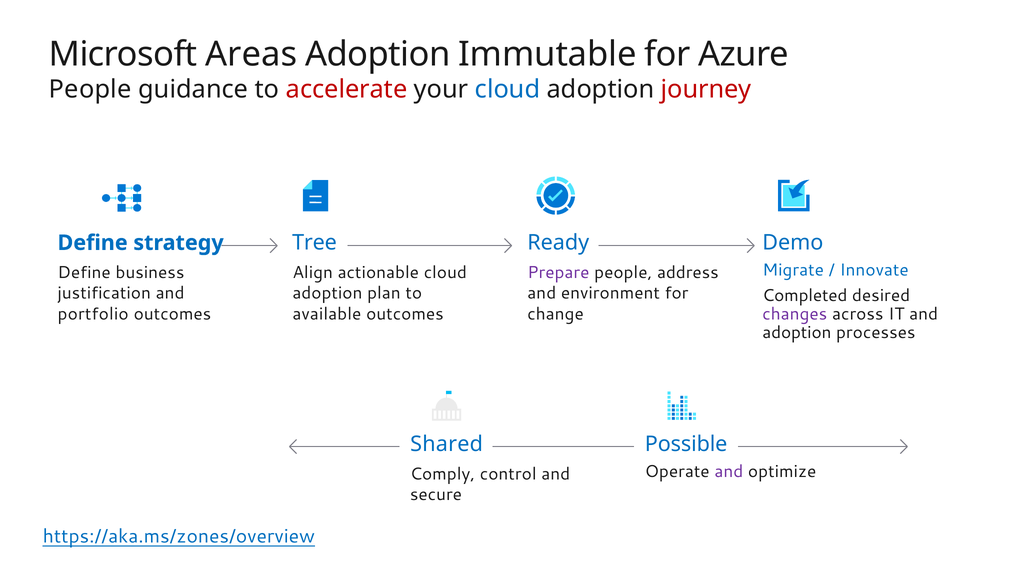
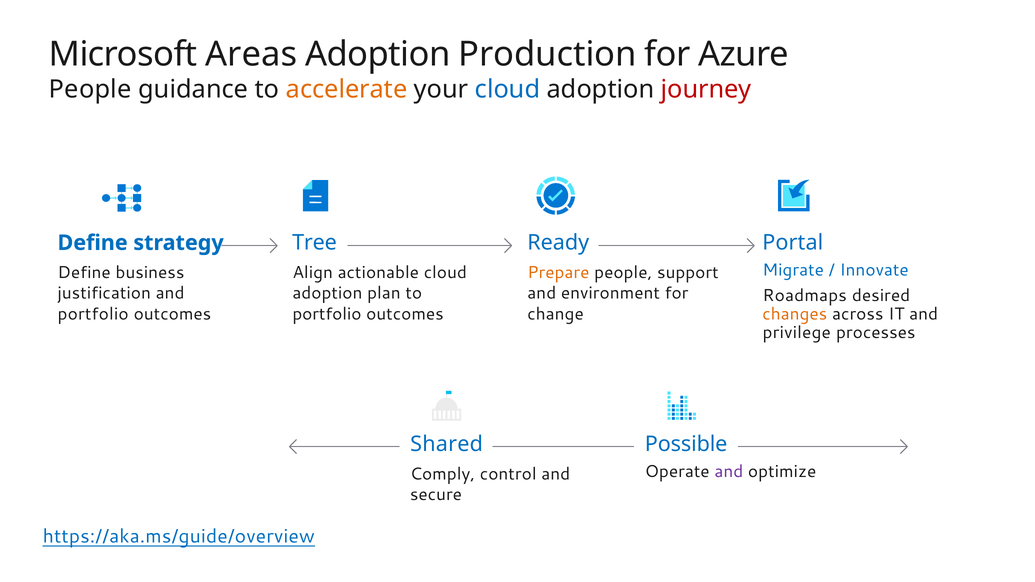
Immutable: Immutable -> Production (547, 54)
accelerate colour: red -> orange (347, 90)
Demo: Demo -> Portal (793, 243)
Prepare colour: purple -> orange (558, 273)
address: address -> support (688, 273)
Completed: Completed -> Roadmaps (805, 295)
available: available -> portfolio (327, 314)
changes colour: purple -> orange (795, 314)
adoption: adoption -> privilege (797, 333)
https://aka.ms/zones/overview: https://aka.ms/zones/overview -> https://aka.ms/guide/overview (179, 536)
